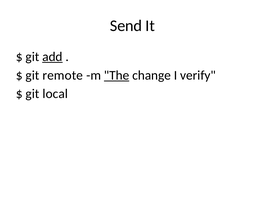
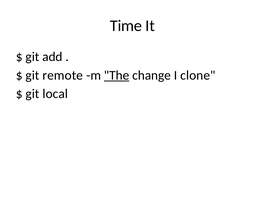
Send: Send -> Time (126, 26)
add underline: present -> none (52, 57)
verify: verify -> clone (198, 75)
